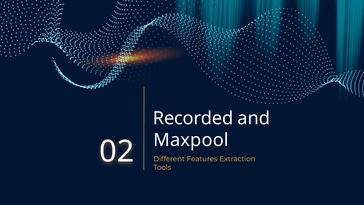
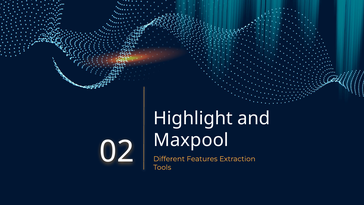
Recorded: Recorded -> Highlight (193, 118)
